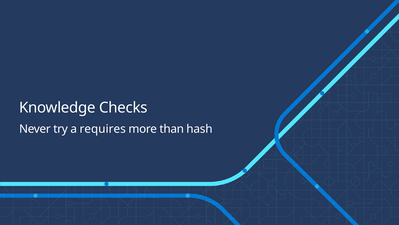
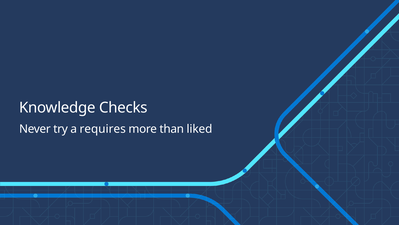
hash: hash -> liked (199, 129)
